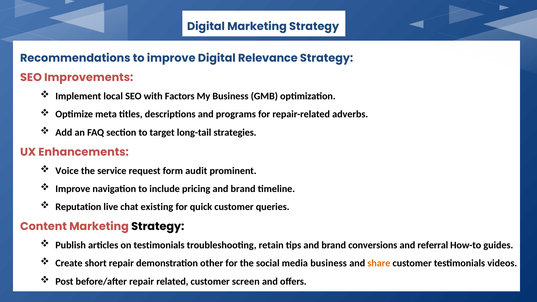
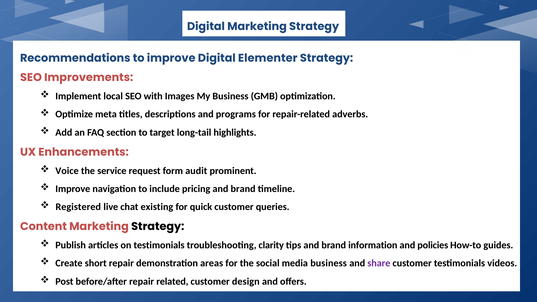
Relevance: Relevance -> Elementer (268, 58)
Factors: Factors -> Images (180, 96)
strategies: strategies -> highlights (235, 132)
Reputation: Reputation -> Registered (78, 207)
retain: retain -> clarity (271, 245)
conversions: conversions -> information (373, 245)
referral: referral -> policies (433, 245)
other: other -> areas (212, 263)
share colour: orange -> purple (379, 263)
screen: screen -> design (246, 282)
